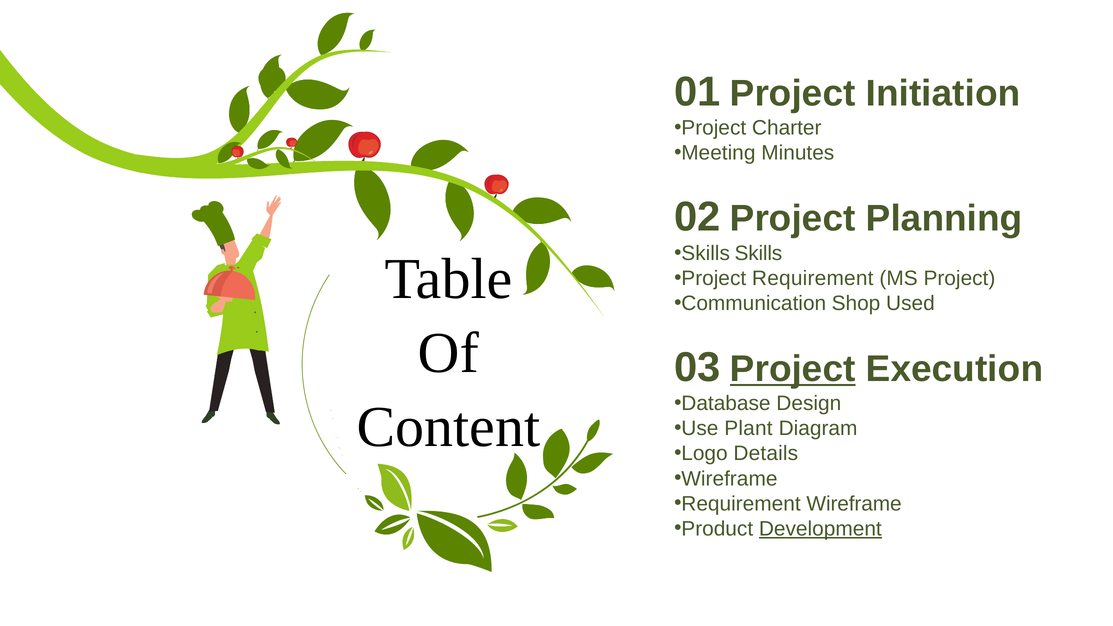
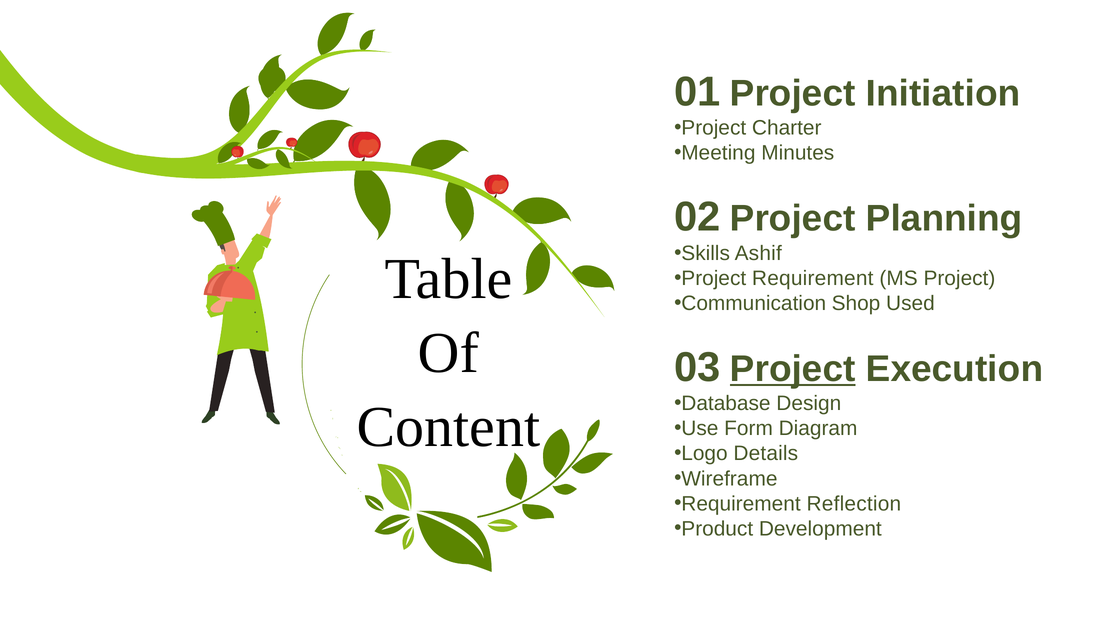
Skills Skills: Skills -> Ashif (758, 253)
Plant: Plant -> Form (749, 429)
Requirement Wireframe: Wireframe -> Reflection (854, 504)
Development underline: present -> none (820, 529)
